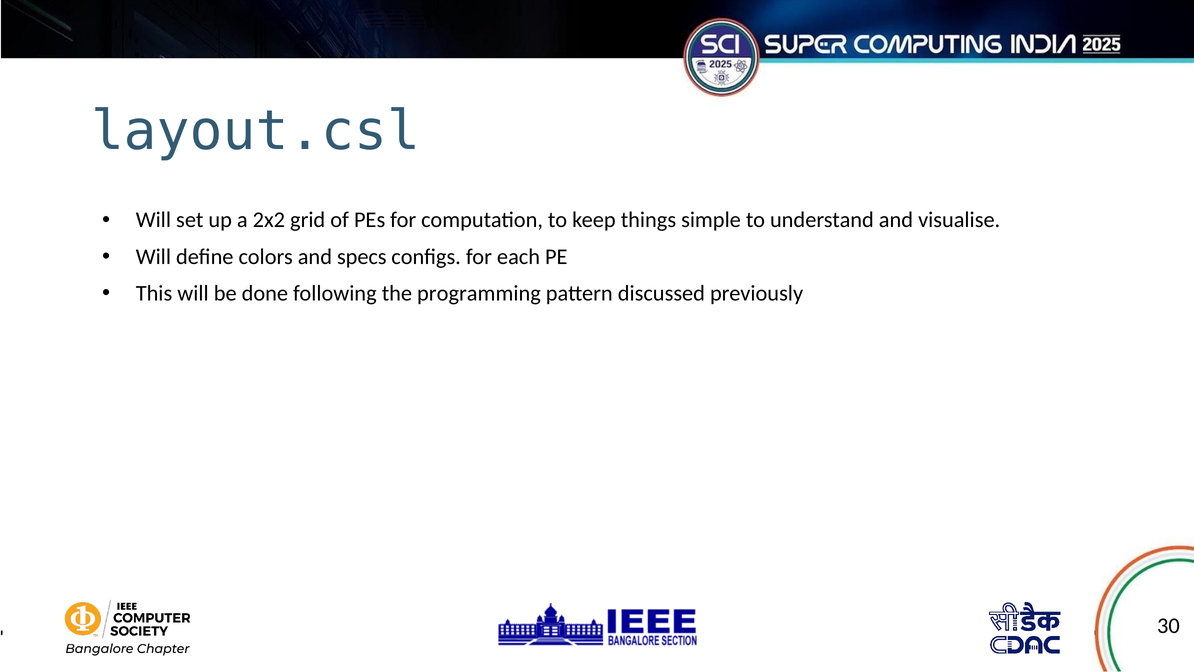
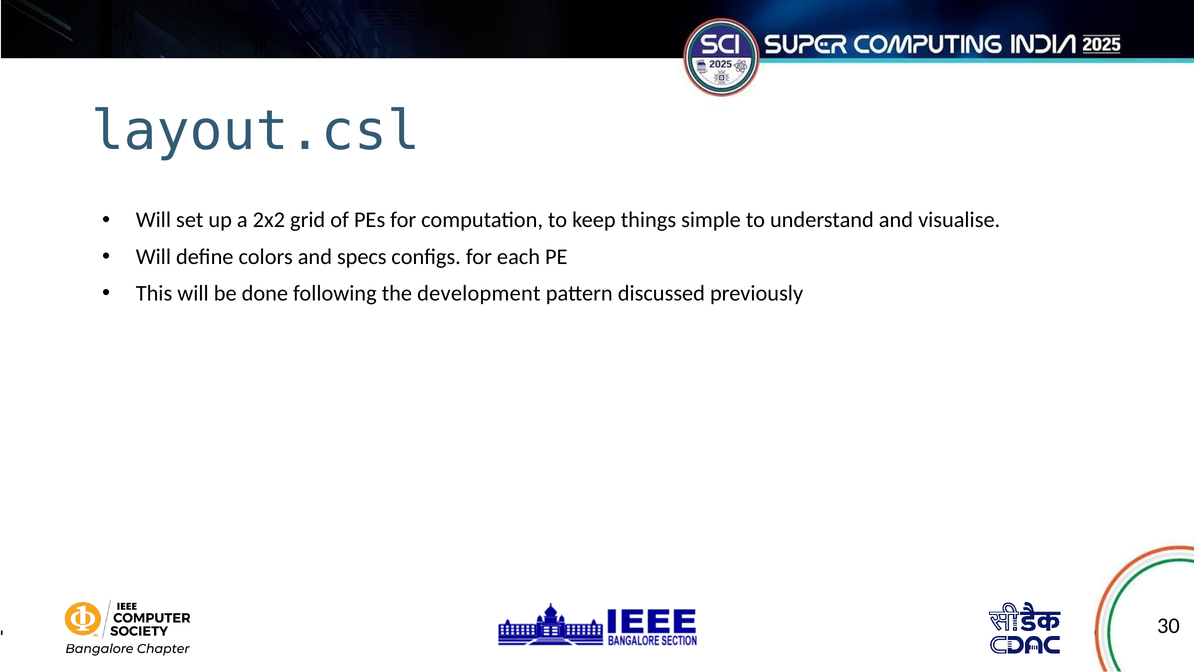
programming: programming -> development (479, 293)
